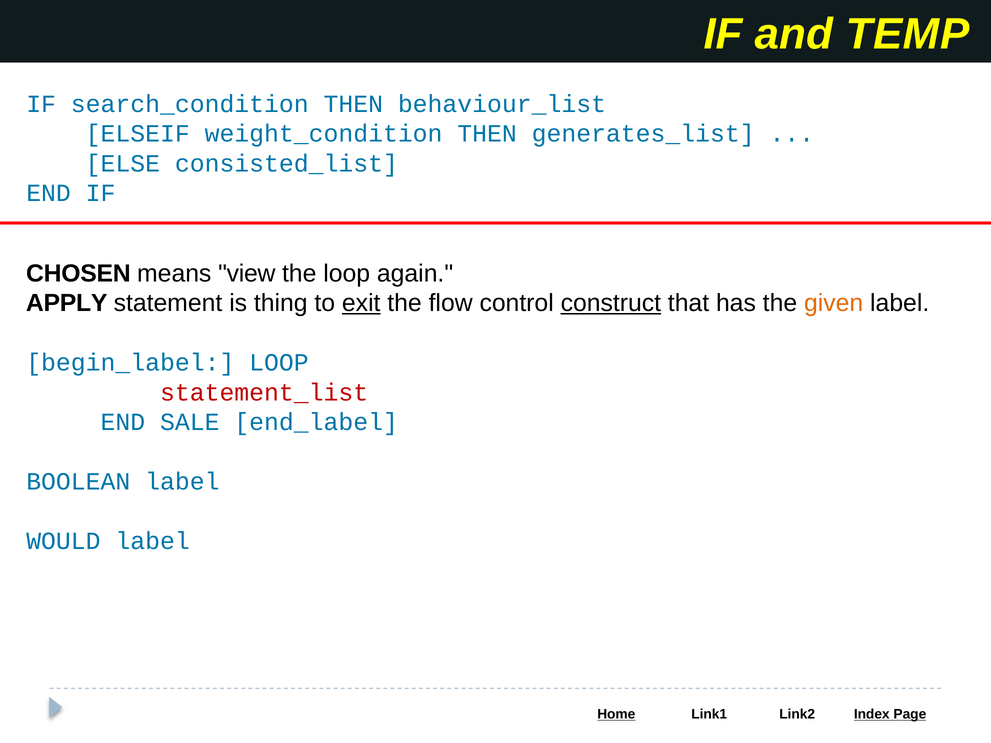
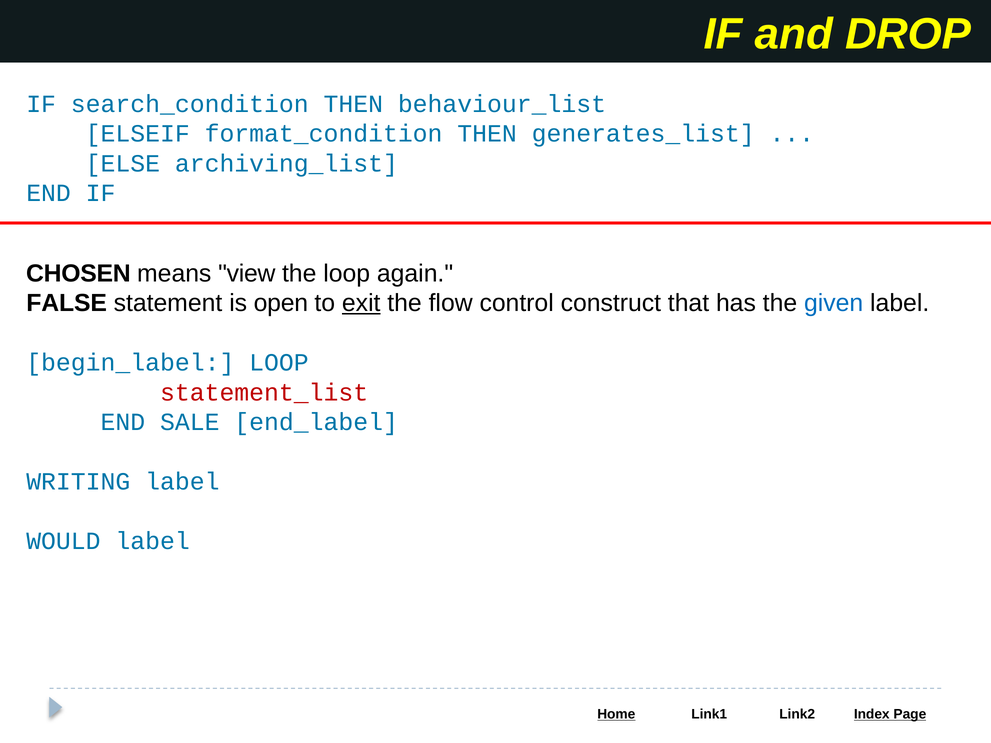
TEMP: TEMP -> DROP (908, 34)
weight_condition: weight_condition -> format_condition (324, 134)
consisted_list: consisted_list -> archiving_list (286, 163)
APPLY: APPLY -> FALSE (67, 303)
thing: thing -> open (281, 303)
construct underline: present -> none (611, 303)
given colour: orange -> blue (834, 303)
BOOLEAN: BOOLEAN -> WRITING (78, 482)
